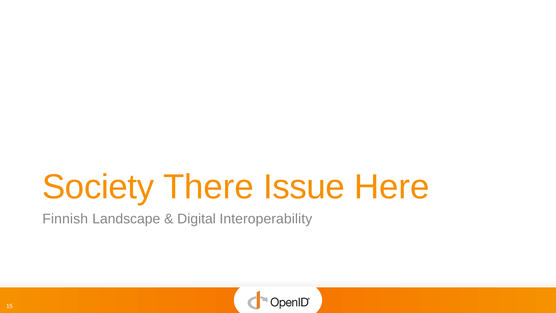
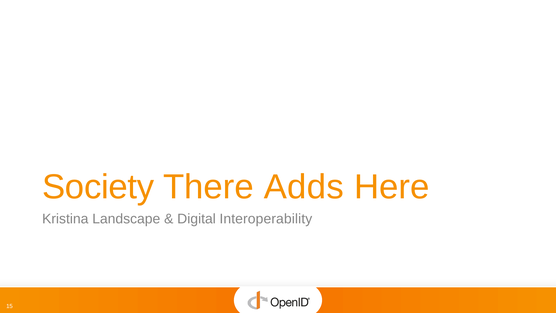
Issue: Issue -> Adds (304, 187)
Finnish: Finnish -> Kristina (65, 219)
